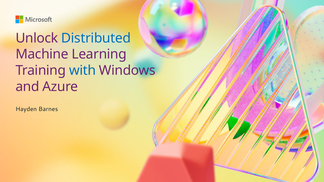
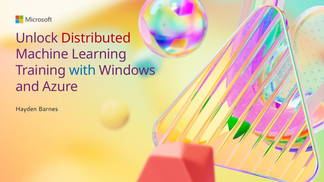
Distributed colour: blue -> red (96, 38)
